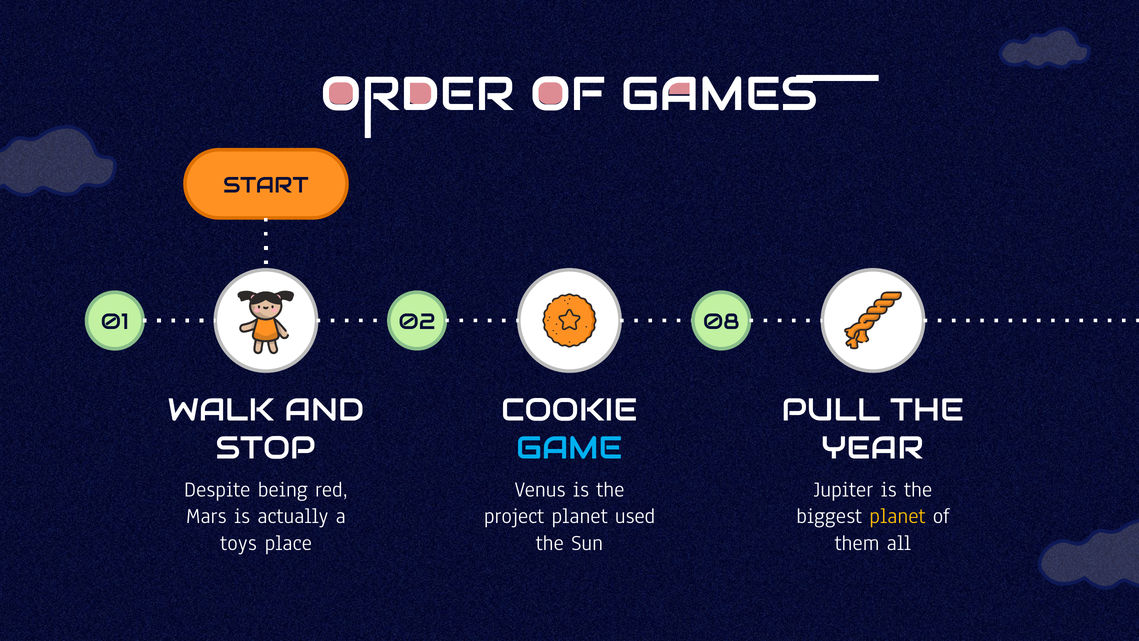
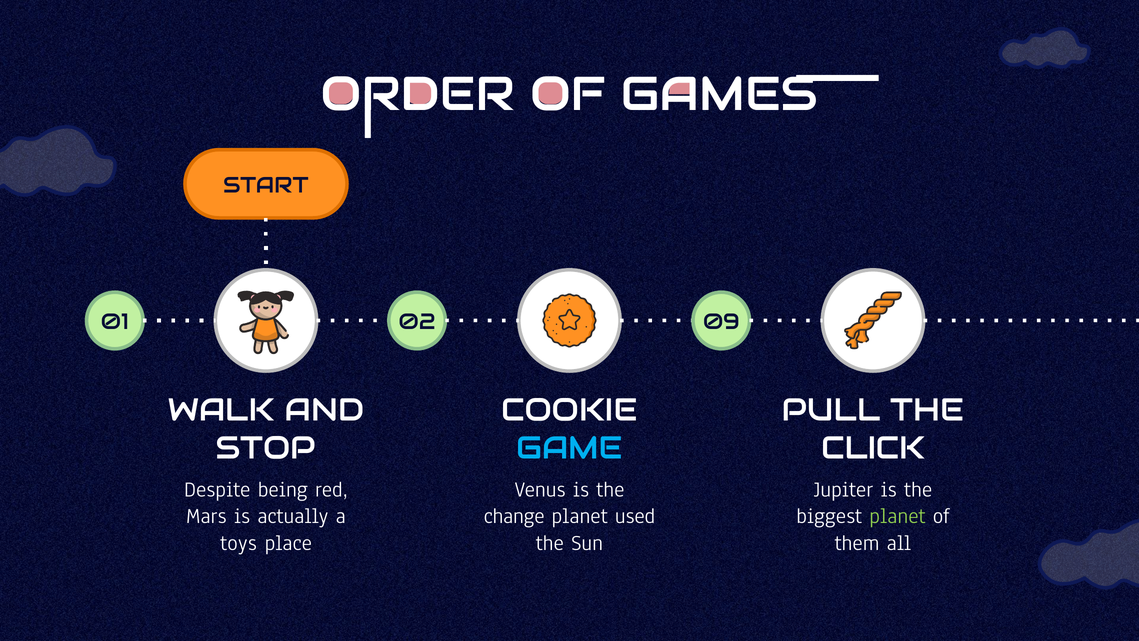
08: 08 -> 09 (721, 322)
YEAR: YEAR -> CLICK (873, 448)
project: project -> change (514, 516)
planet colour: yellow -> light green (897, 516)
